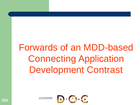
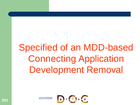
Forwards: Forwards -> Specified (38, 48)
Contrast: Contrast -> Removal (105, 70)
